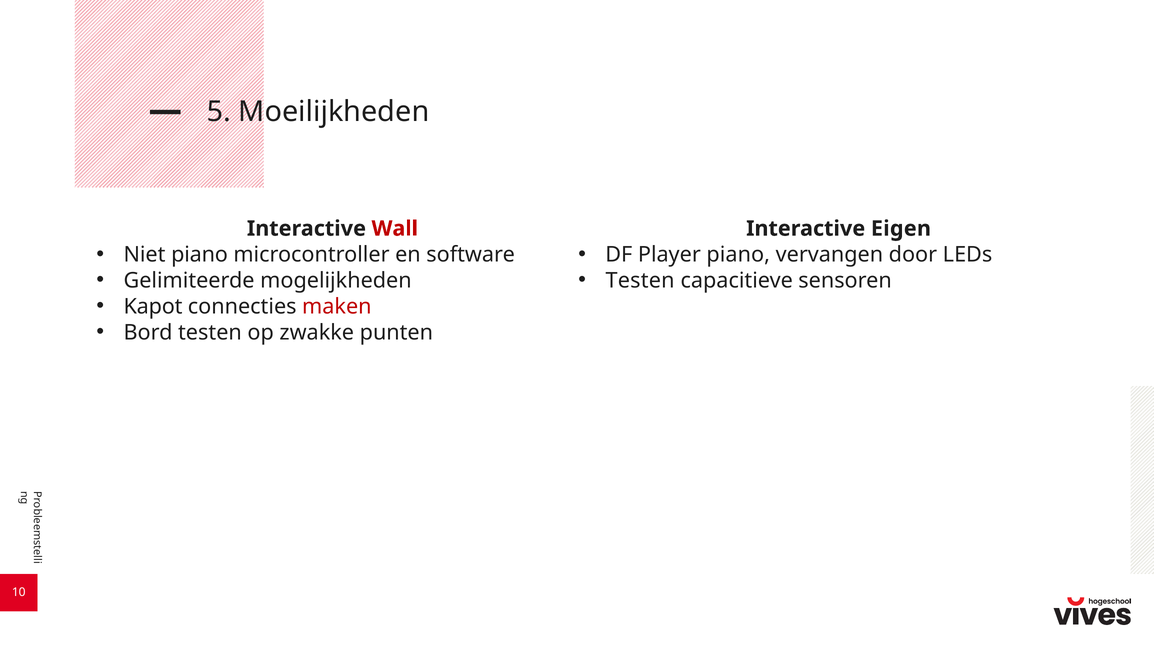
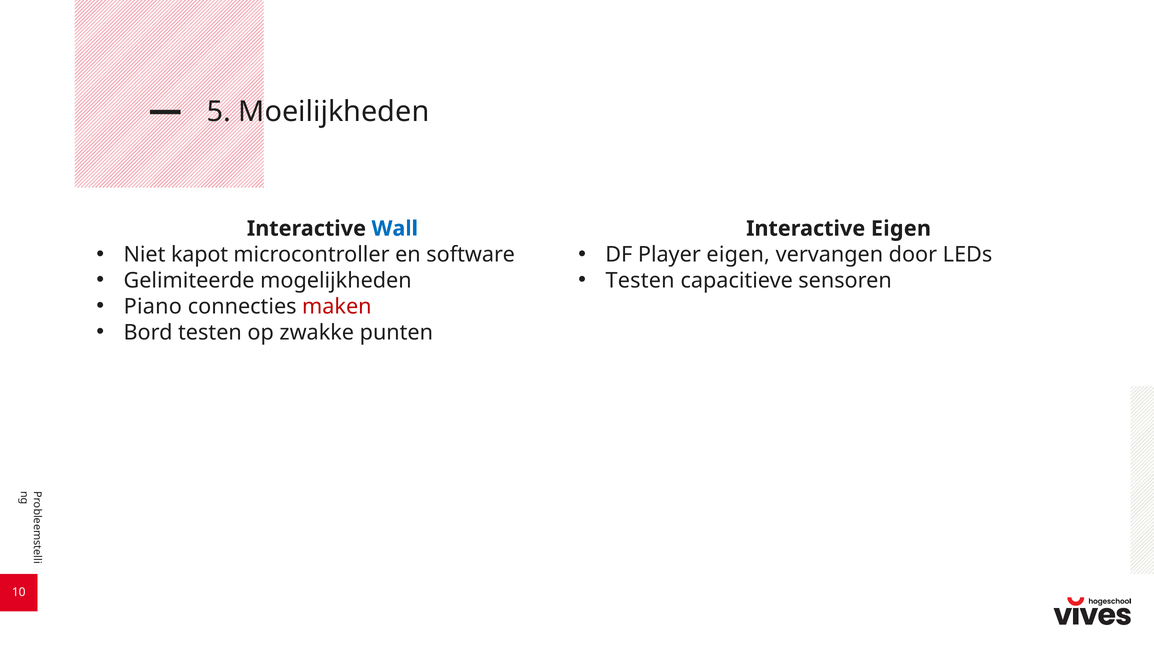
Wall colour: red -> blue (395, 229)
Niet piano: piano -> kapot (200, 255)
Player piano: piano -> eigen (738, 255)
Kapot: Kapot -> Piano (153, 307)
